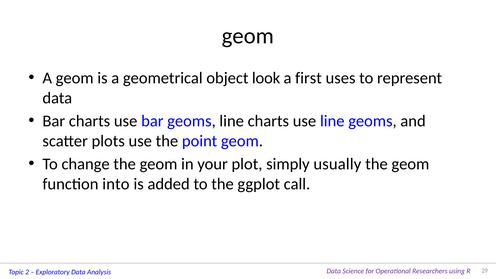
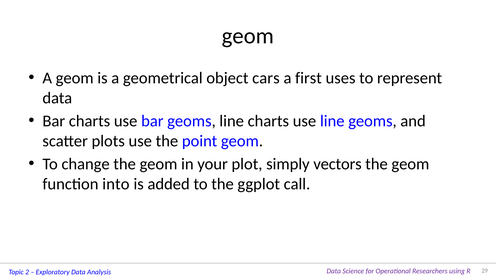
look: look -> cars (266, 78)
usually: usually -> vectors (338, 164)
